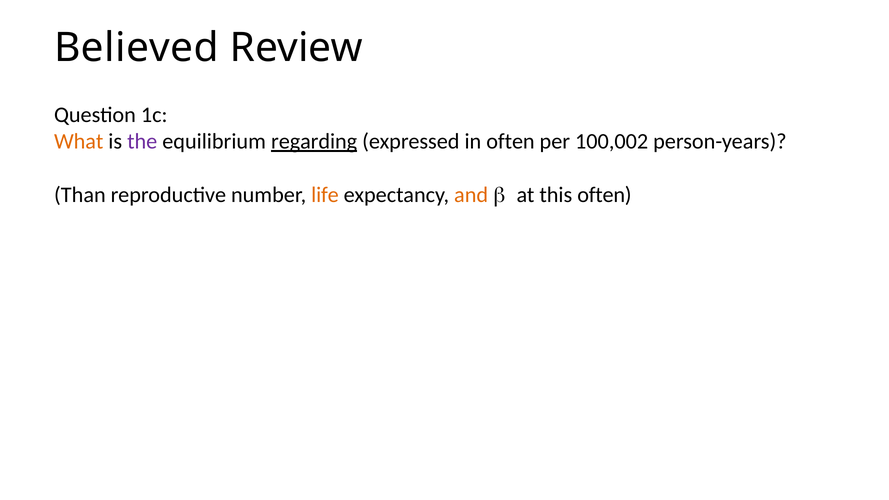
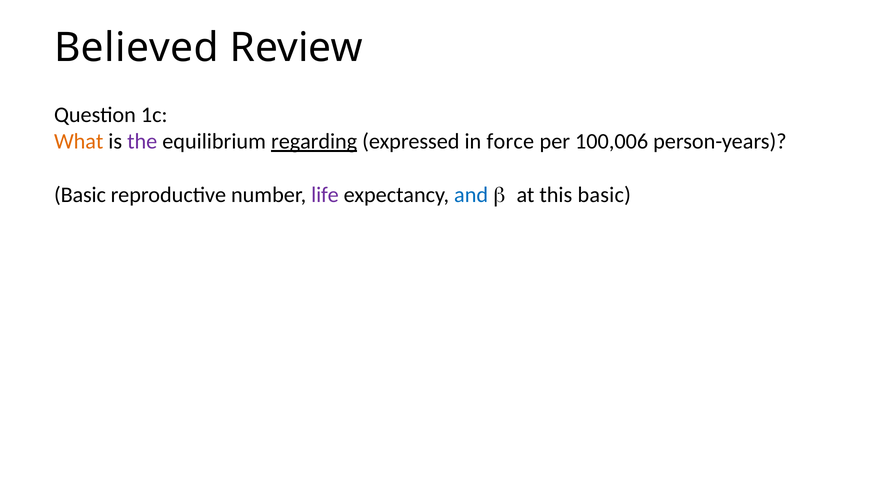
in often: often -> force (510, 141)
100,002: 100,002 -> 100,006 (612, 141)
Than: Than -> Basic (80, 195)
life colour: orange -> purple (325, 195)
and colour: orange -> blue (471, 195)
this often: often -> basic (604, 195)
